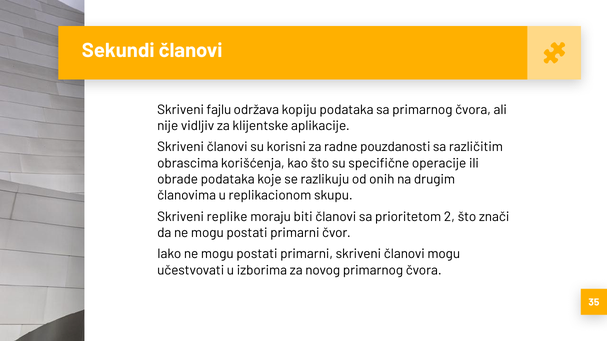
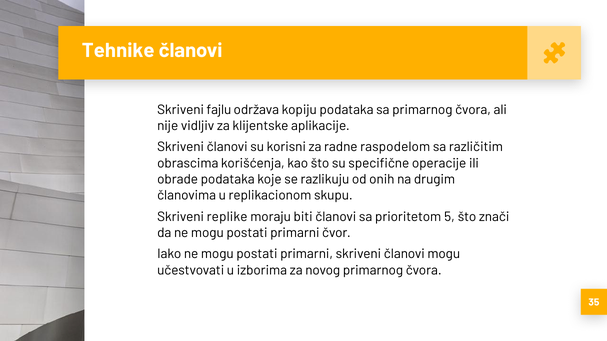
Sekundi: Sekundi -> Tehnike (118, 51)
pouzdanosti: pouzdanosti -> raspodelom (395, 147)
2: 2 -> 5 (449, 217)
